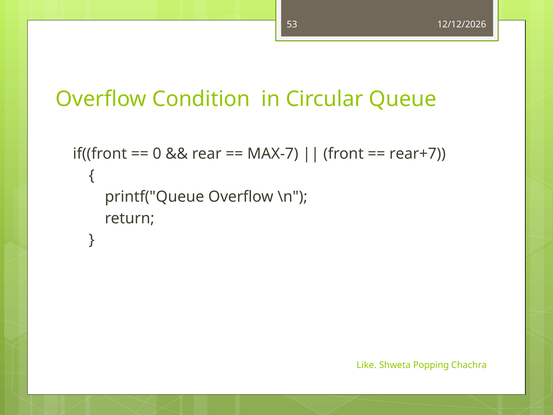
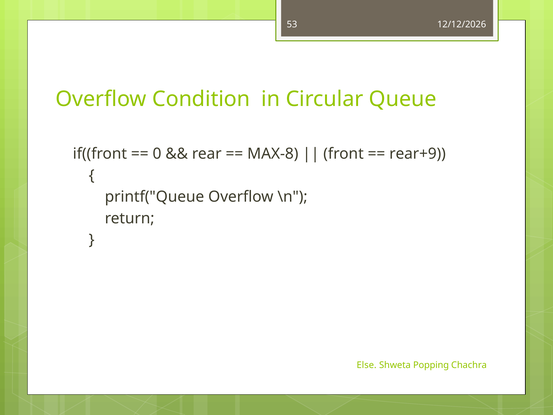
MAX-7: MAX-7 -> MAX-8 (273, 154)
rear+7: rear+7 -> rear+9 (418, 154)
Like: Like -> Else (367, 365)
